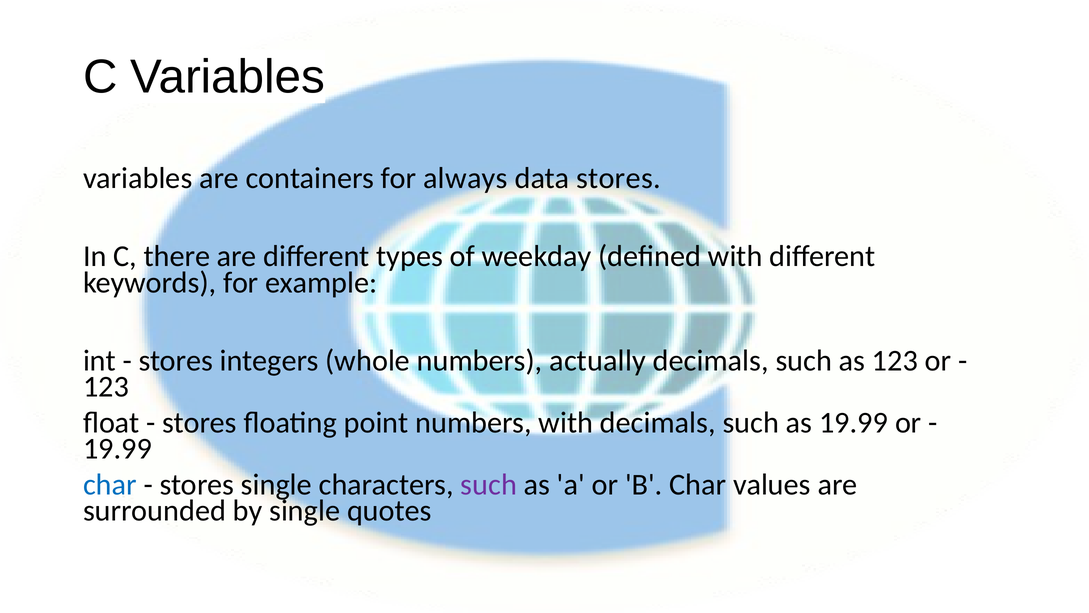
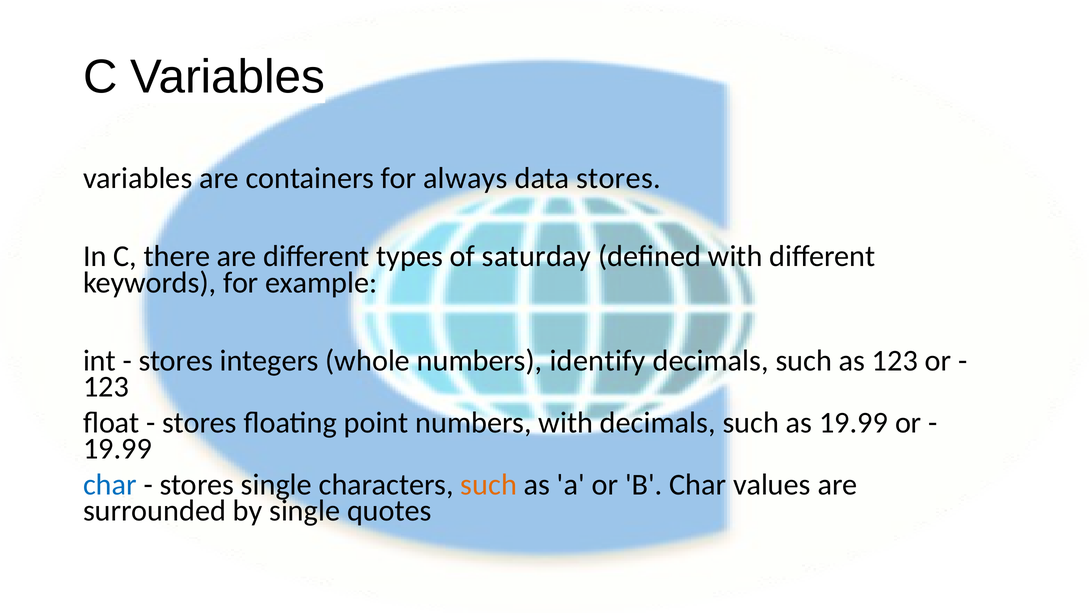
weekday: weekday -> saturday (536, 256)
actually: actually -> identify (598, 360)
such colour: purple -> orange (489, 484)
